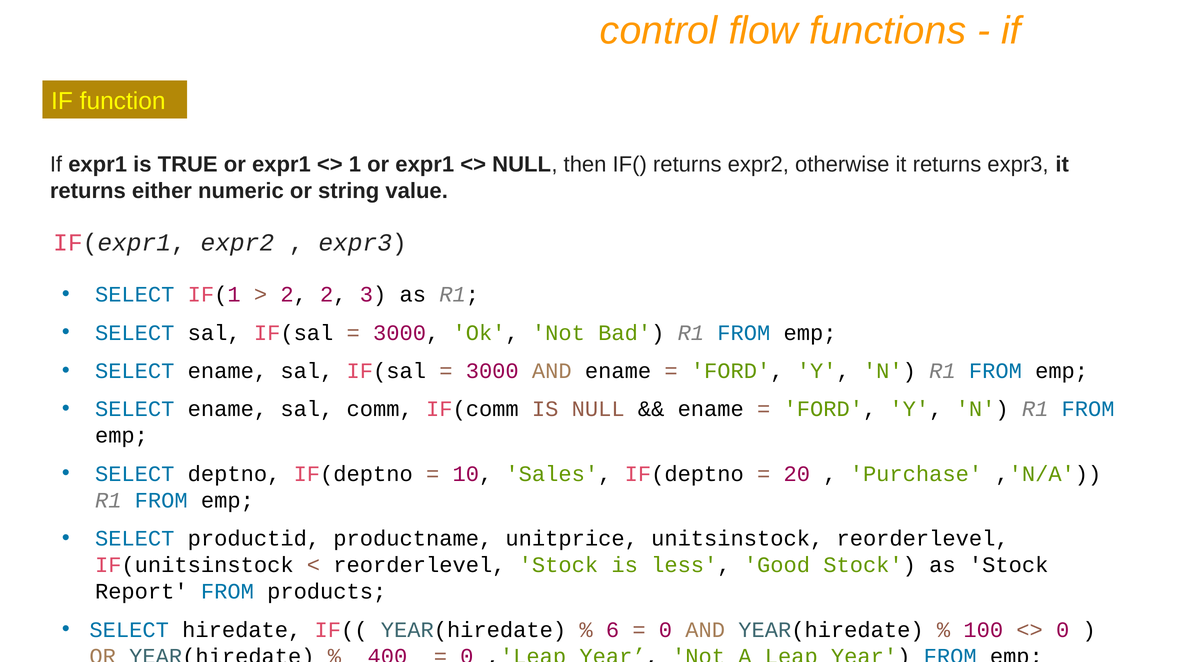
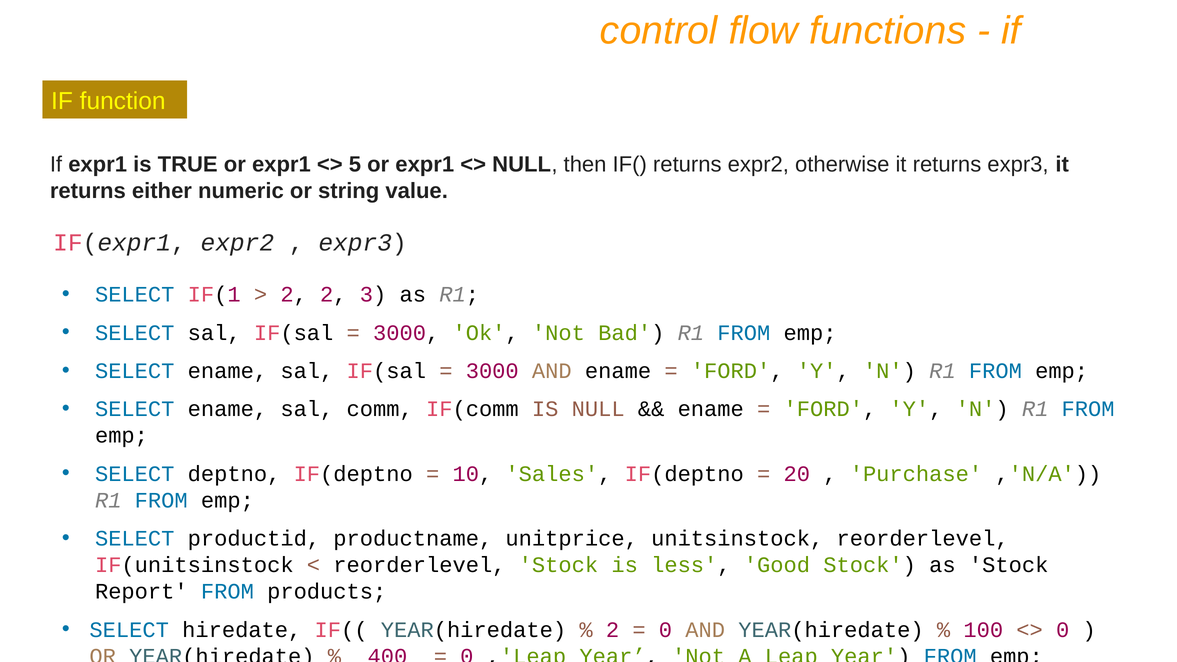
1: 1 -> 5 (355, 164)
6: 6 -> 2 (613, 630)
